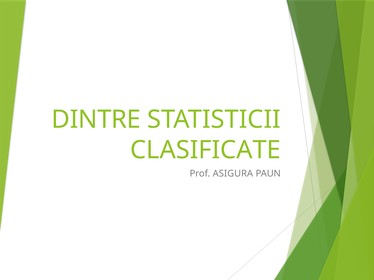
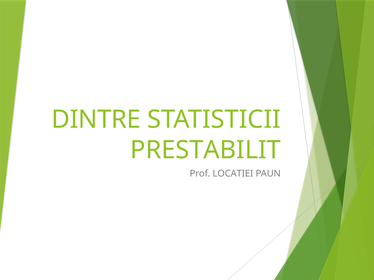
CLASIFICATE: CLASIFICATE -> PRESTABILIT (206, 150)
ASIGURA: ASIGURA -> LOCATIEI (233, 174)
